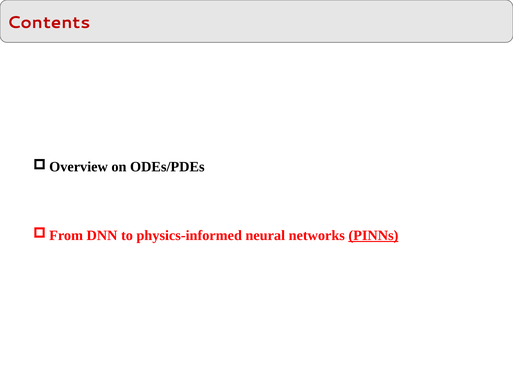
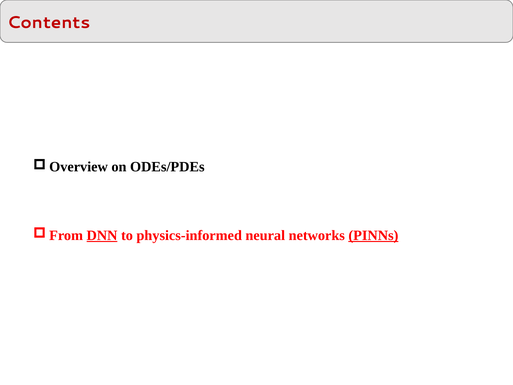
DNN underline: none -> present (102, 235)
